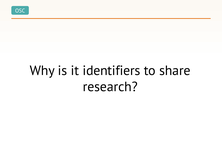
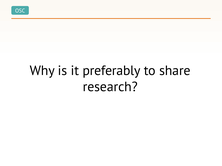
identifiers: identifiers -> preferably (112, 71)
